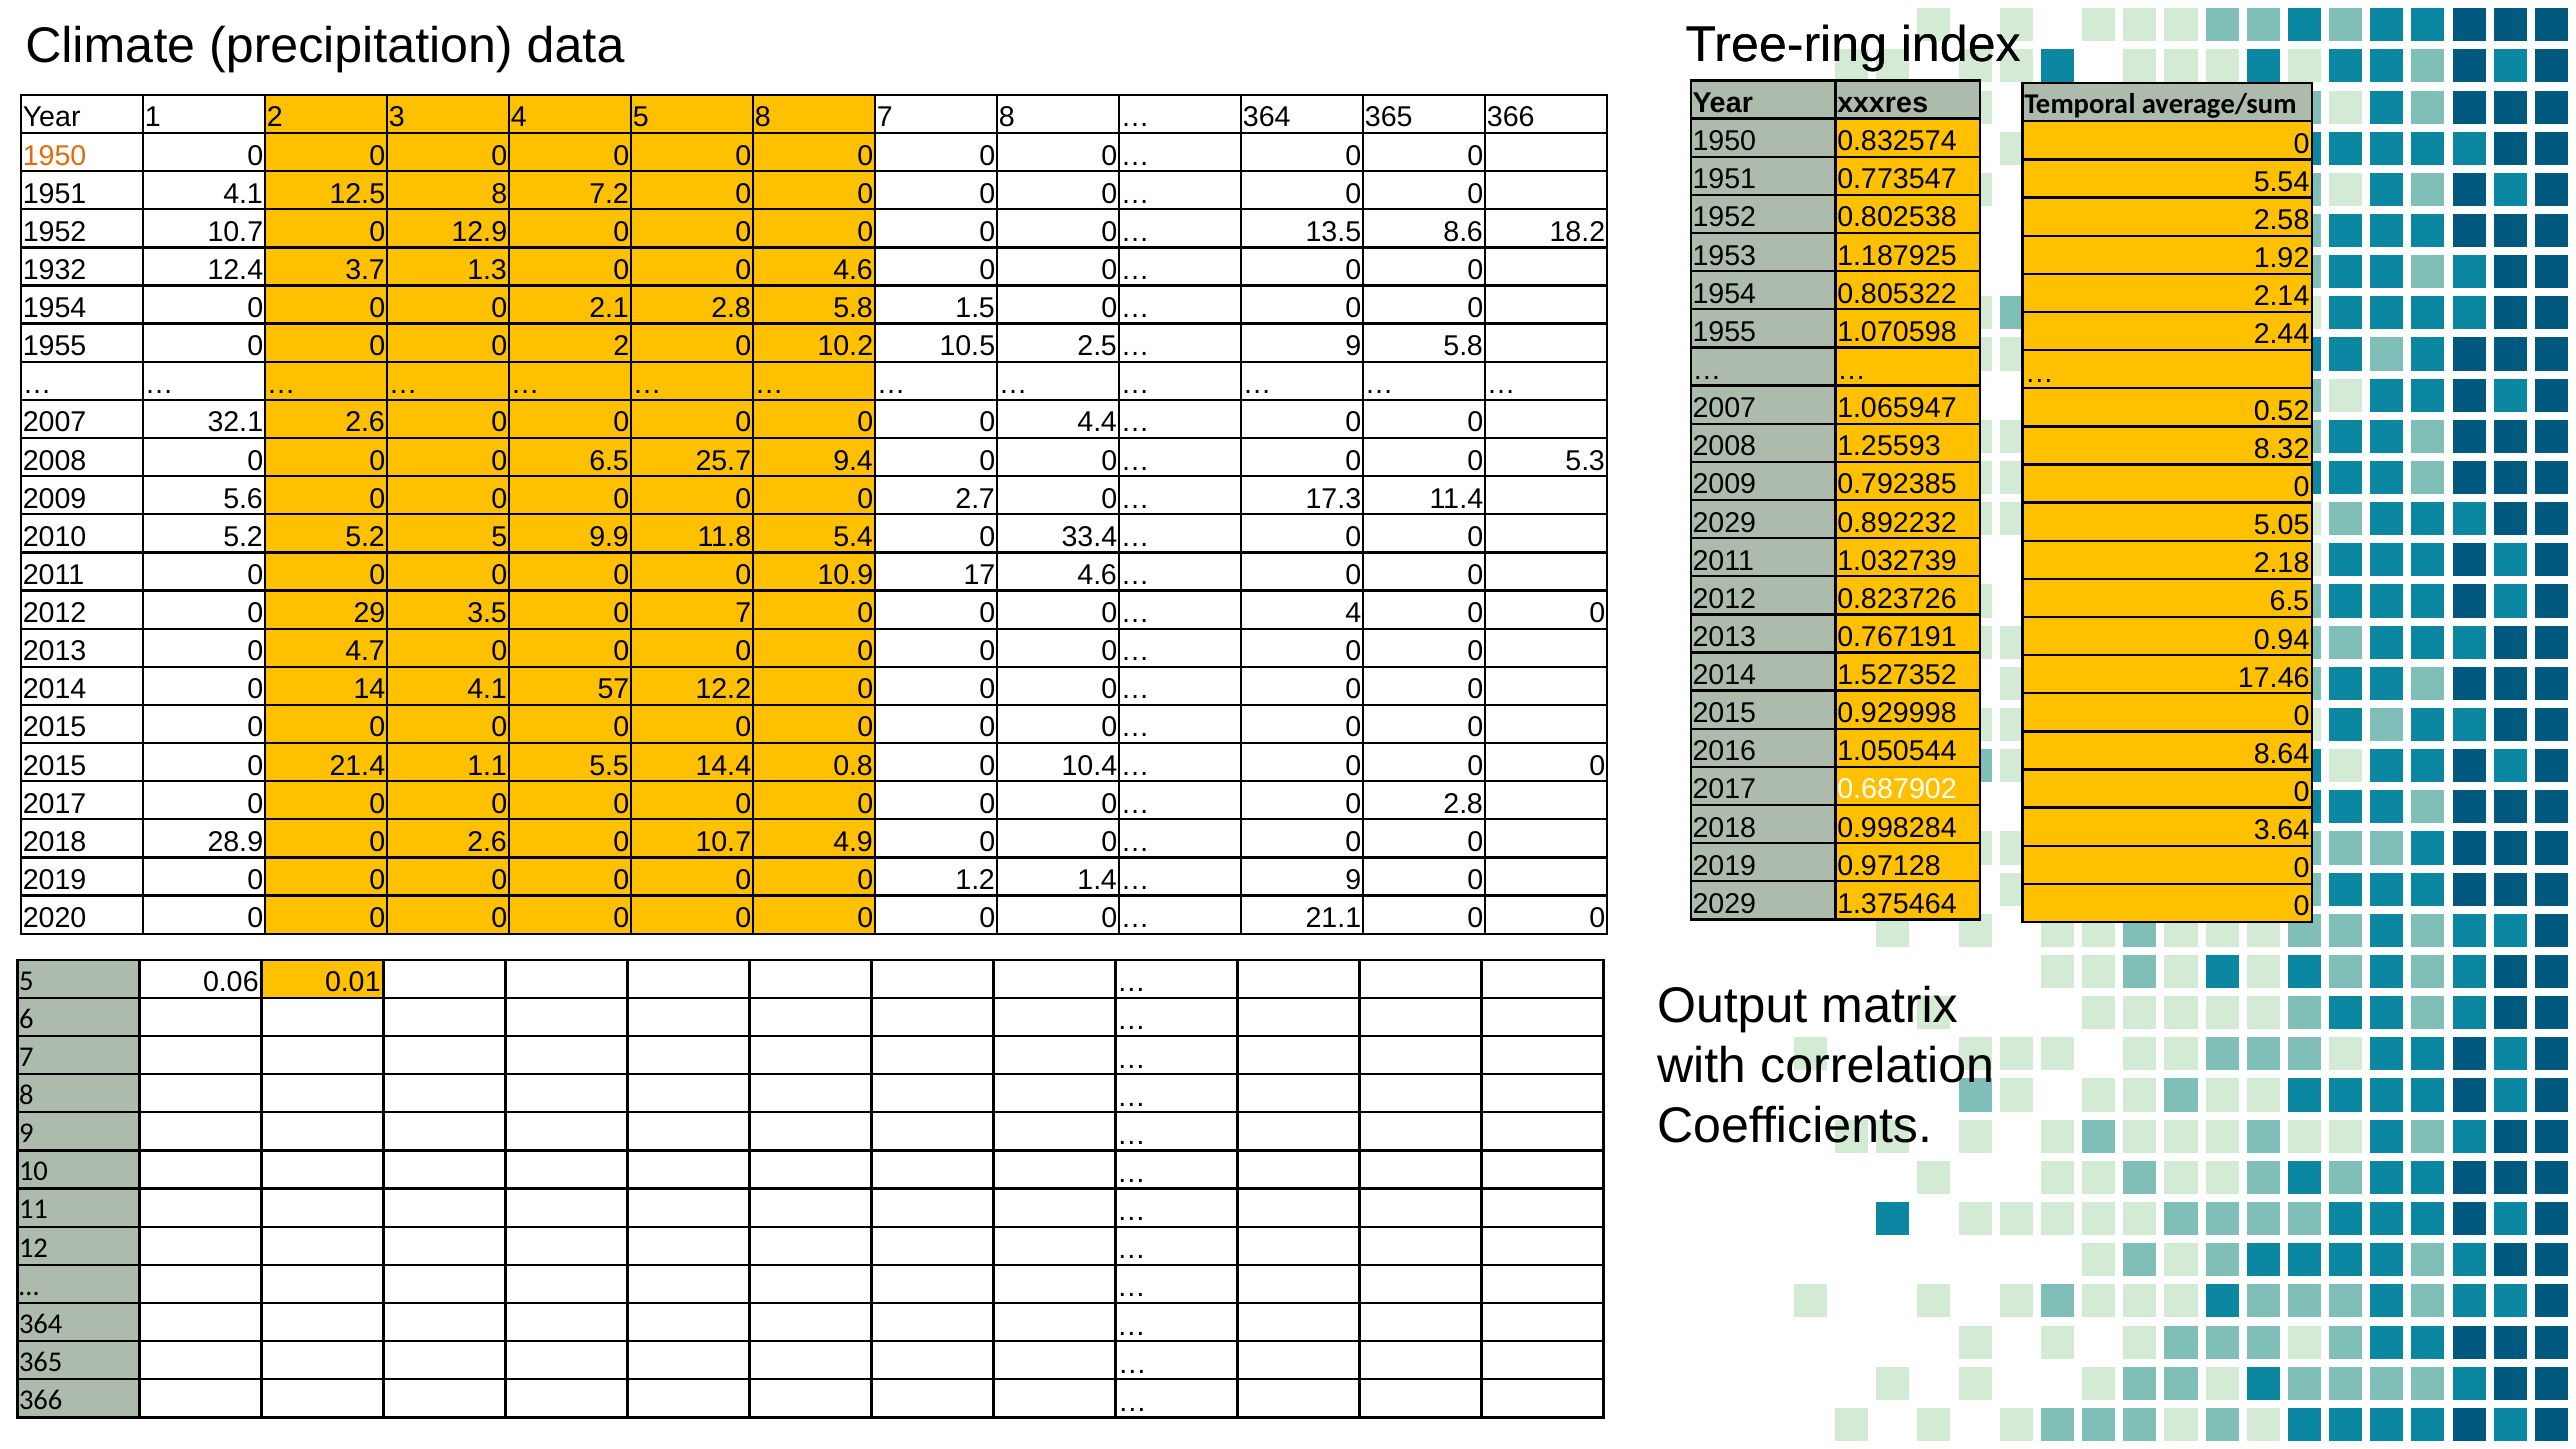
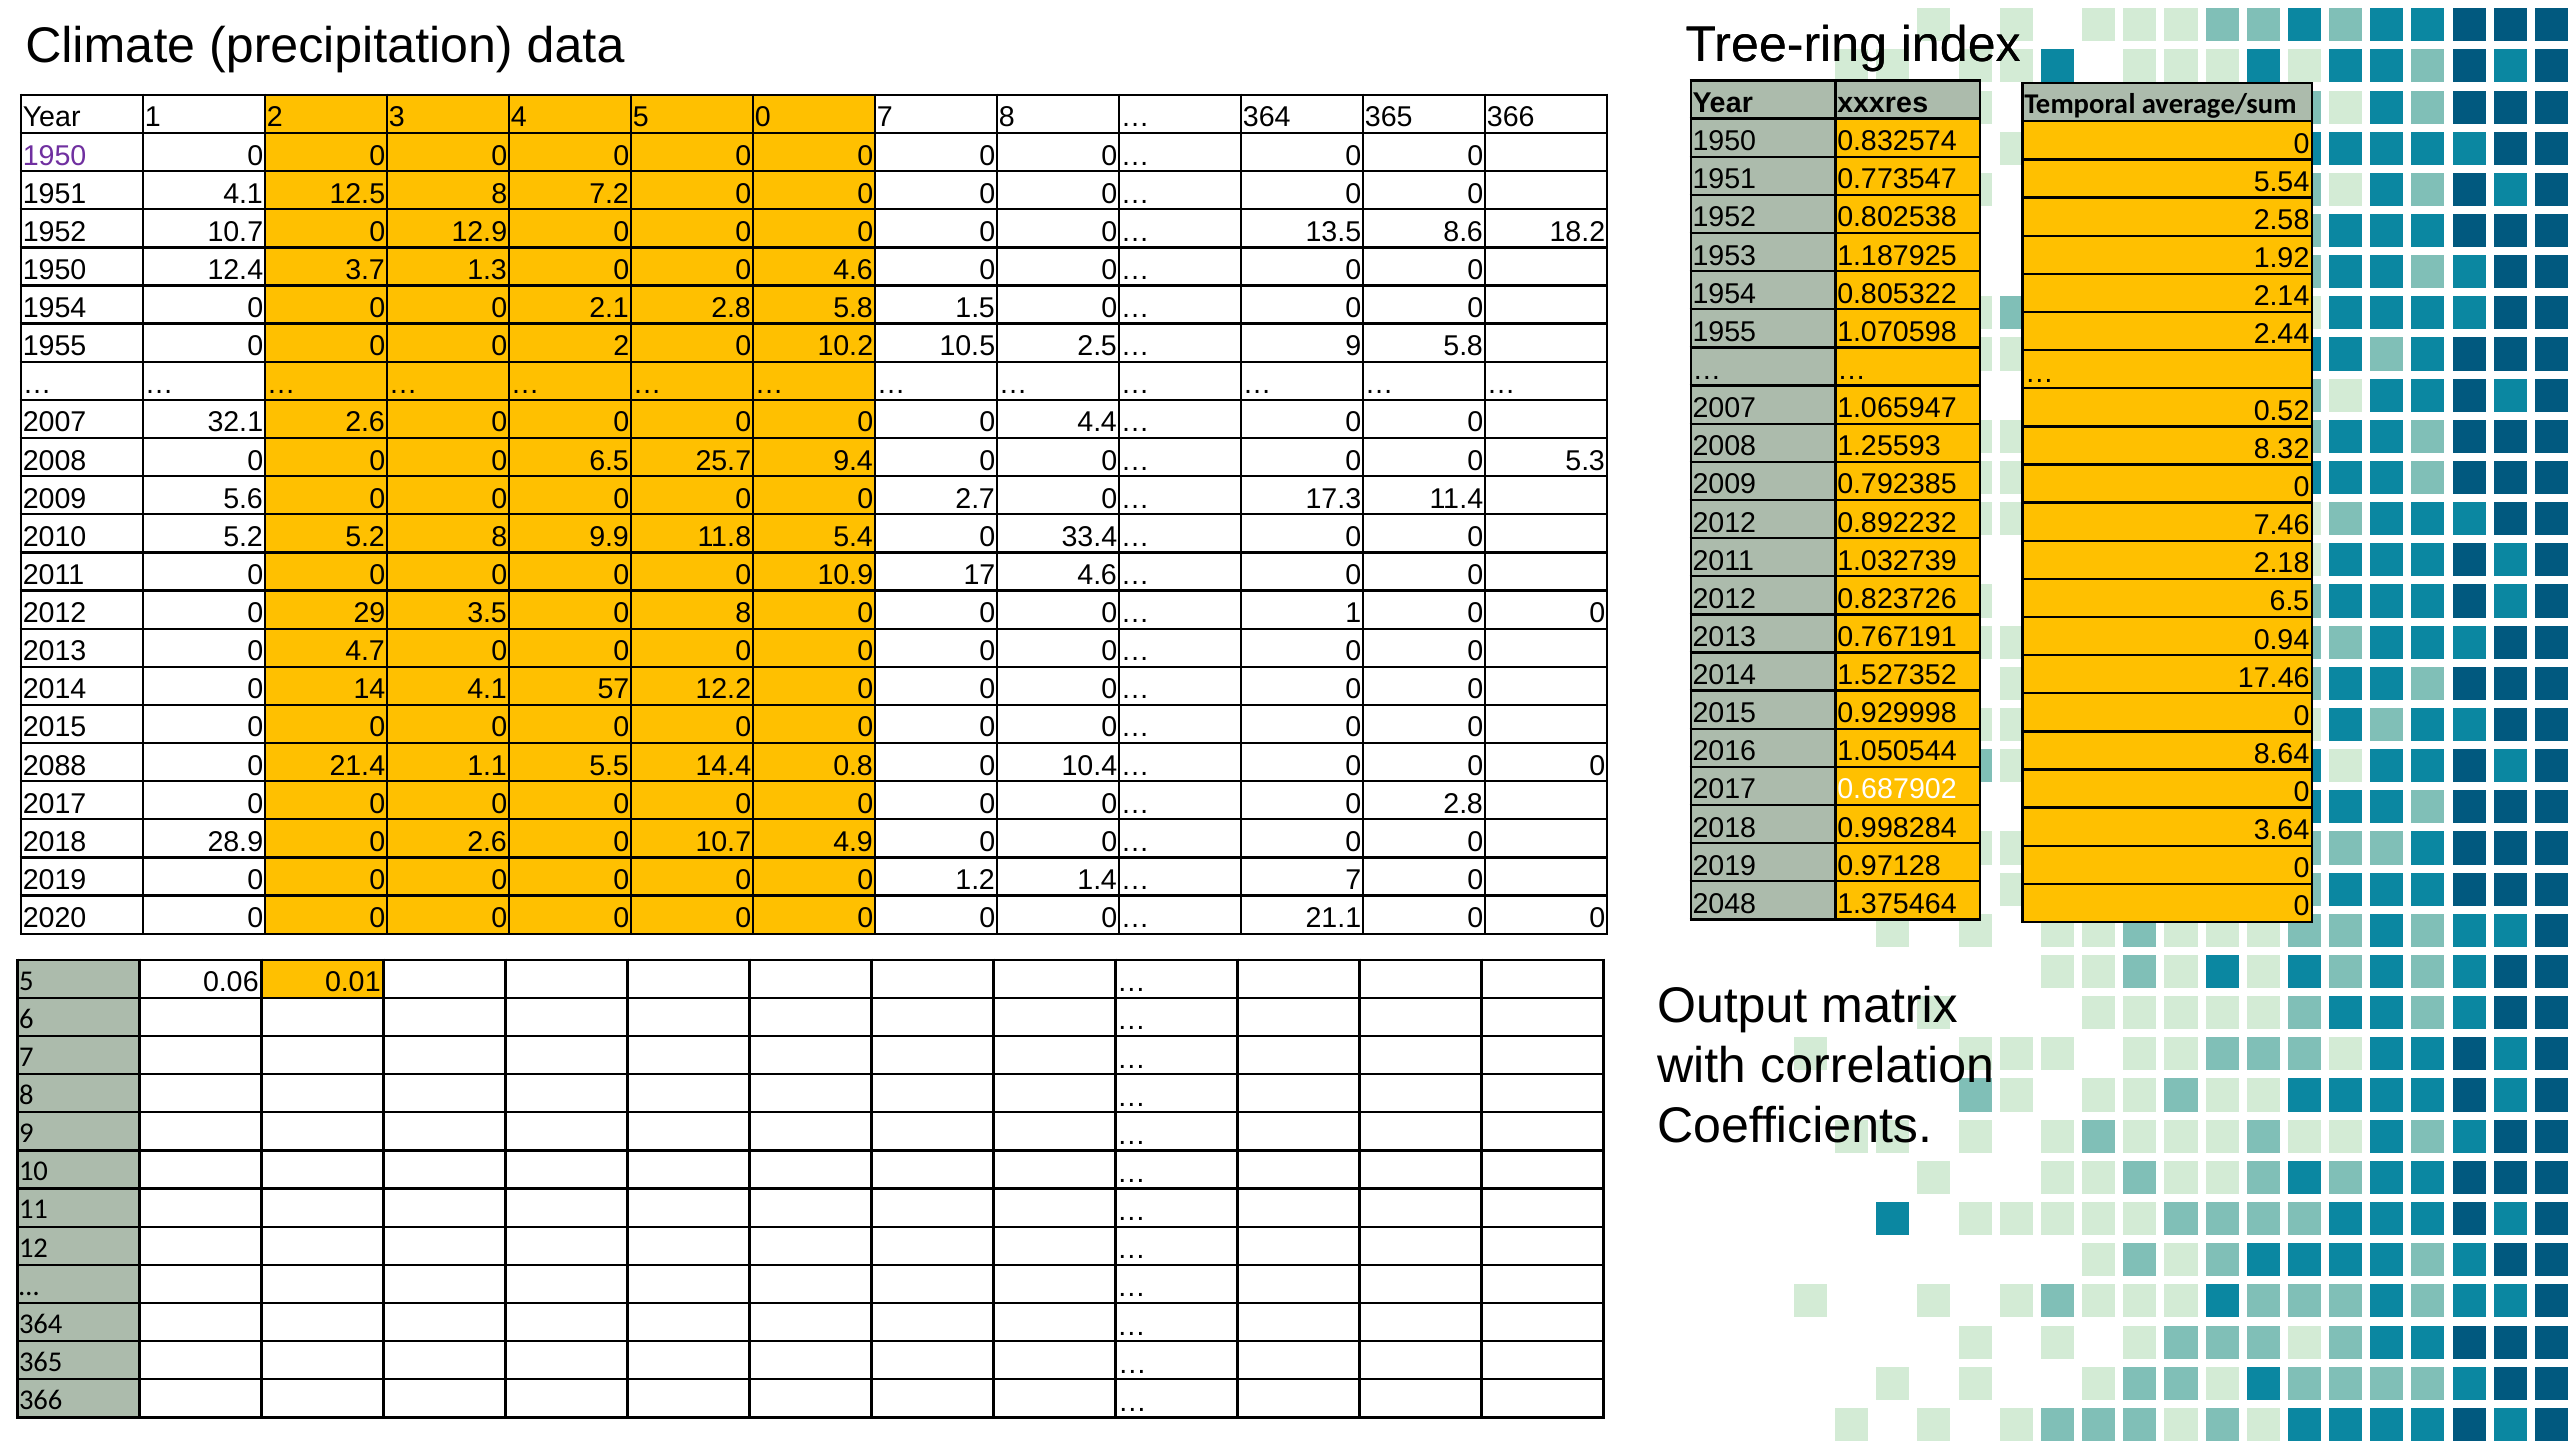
5 8: 8 -> 0 (763, 117)
1950 colour: orange -> purple (55, 156)
1932: 1932 -> 1950 (55, 270)
2029: 2029 -> 2012 (1724, 523)
5.05: 5.05 -> 7.46 (2282, 525)
5.2 5: 5 -> 8 (499, 537)
0 7: 7 -> 8 (743, 613)
4: 4 -> 1 (1353, 613)
2015: 2015 -> 2088 (55, 766)
9: 9 -> 7 (1353, 880)
2029: 2029 -> 2048 (1724, 904)
